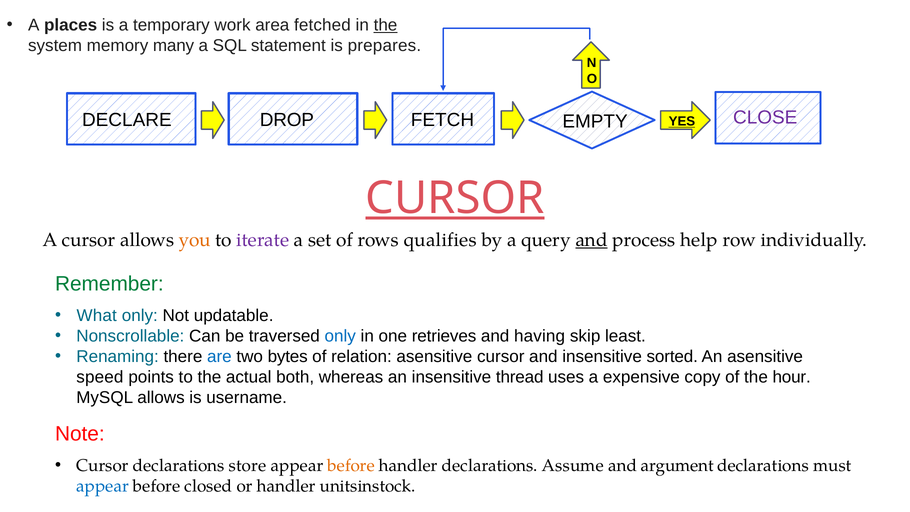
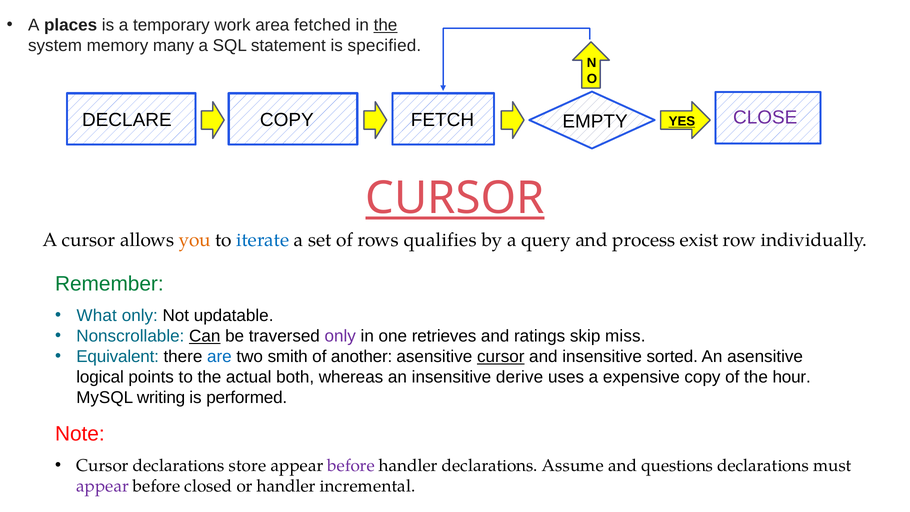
prepares: prepares -> specified (384, 46)
DECLARE DROP: DROP -> COPY (287, 120)
iterate colour: purple -> blue (263, 240)
and underline: present -> none (592, 240)
help: help -> exist (699, 240)
Can underline: none -> present (205, 336)
only colour: blue -> purple (340, 336)
having: having -> ratings (540, 336)
least: least -> miss (625, 336)
Renaming: Renaming -> Equivalent (118, 357)
bytes: bytes -> smith (288, 357)
relation: relation -> another (362, 357)
cursor underline: none -> present (501, 357)
speed: speed -> logical (100, 377)
thread: thread -> derive (520, 377)
MySQL allows: allows -> writing (161, 397)
username: username -> performed (247, 397)
before colour: orange -> purple (351, 465)
argument: argument -> questions (677, 465)
appear colour: blue -> purple (103, 486)
unitsinstock: unitsinstock -> incremental (368, 486)
